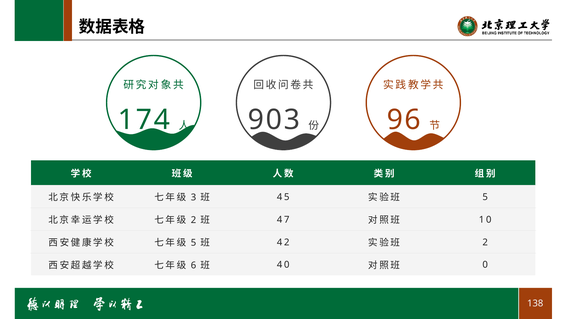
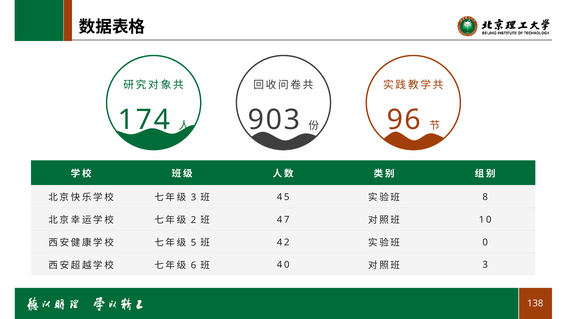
5: 5 -> 8 (485, 197)
2: 2 -> 0 (485, 242)
0: 0 -> 3 (485, 265)
